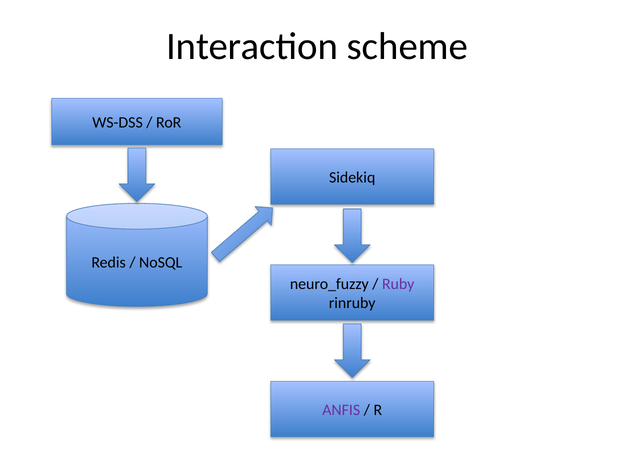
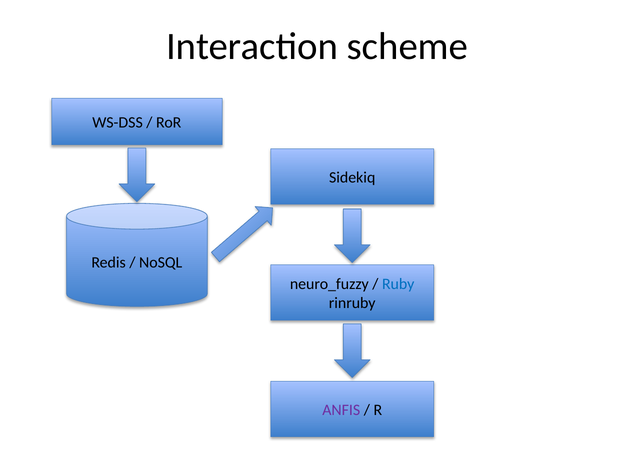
Ruby colour: purple -> blue (398, 284)
